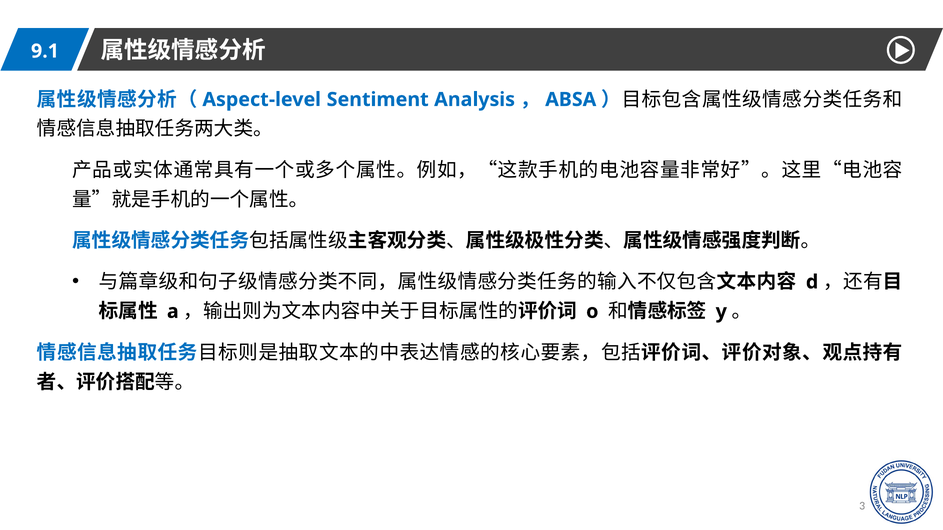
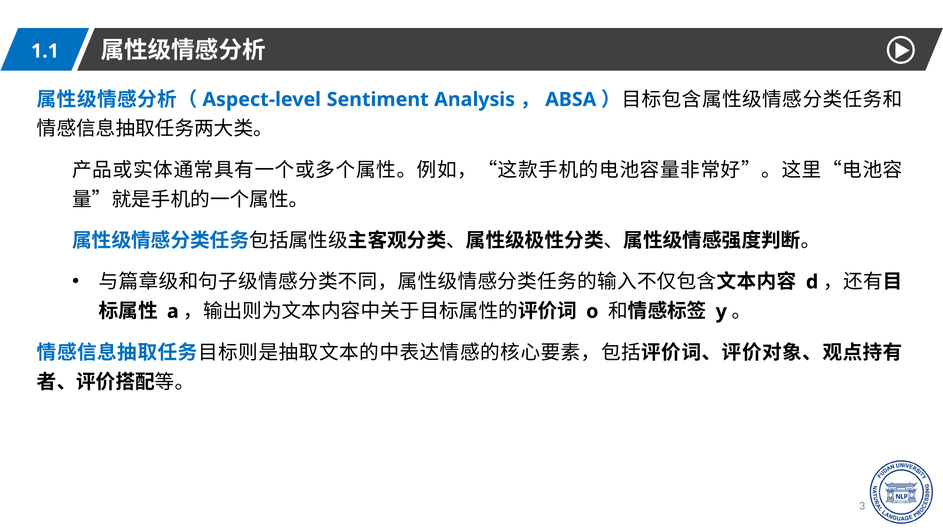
9.1: 9.1 -> 1.1 (45, 51)
